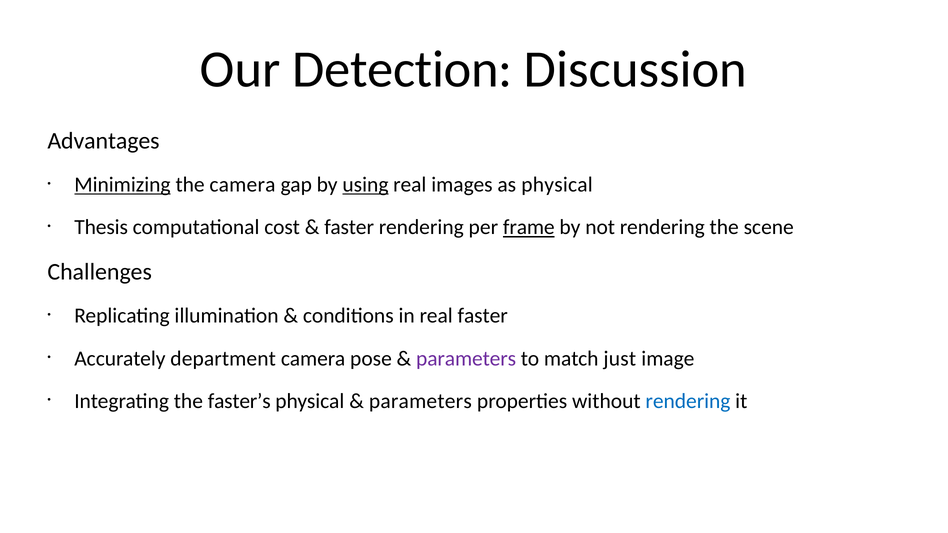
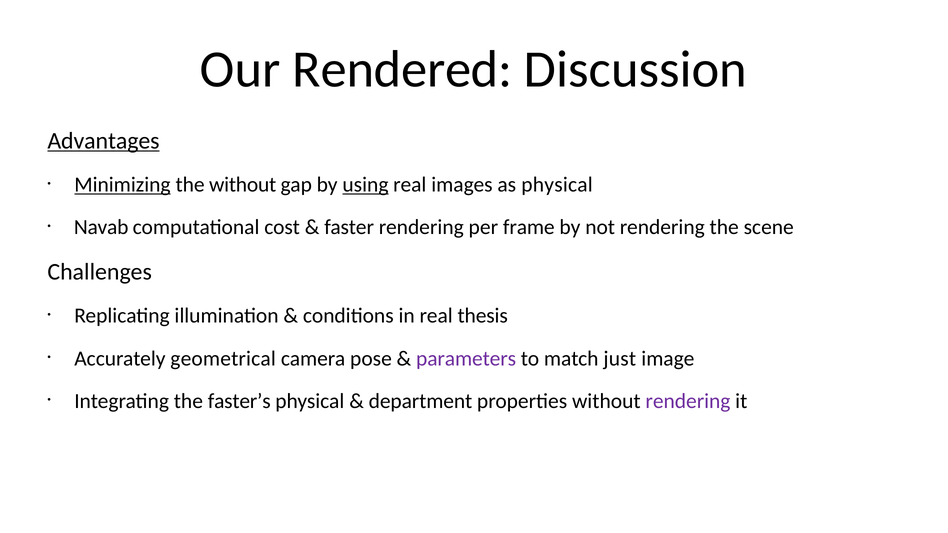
Detection: Detection -> Rendered (402, 69)
Advantages underline: none -> present (103, 141)
the camera: camera -> without (243, 185)
Thesis: Thesis -> Navab (101, 228)
frame underline: present -> none (529, 228)
real faster: faster -> thesis (483, 316)
department: department -> geometrical (223, 359)
parameters: parameters -> department (421, 401)
rendering colour: blue -> purple (688, 401)
